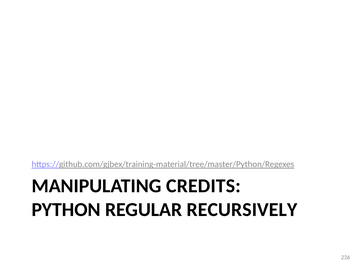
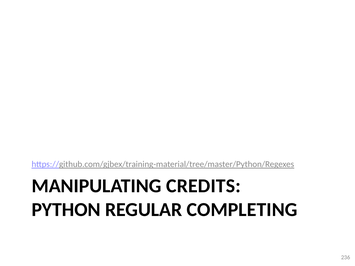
RECURSIVELY: RECURSIVELY -> COMPLETING (242, 210)
